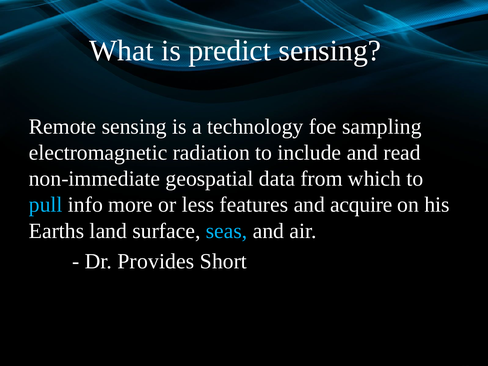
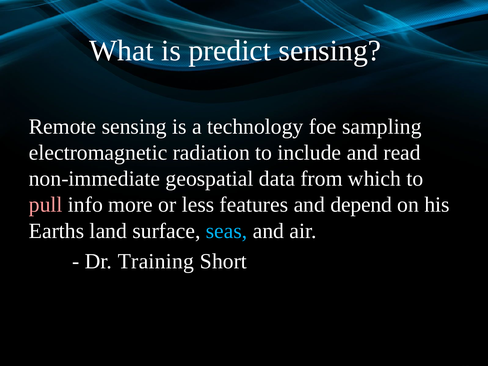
pull colour: light blue -> pink (46, 205)
acquire: acquire -> depend (361, 205)
Provides: Provides -> Training (156, 261)
